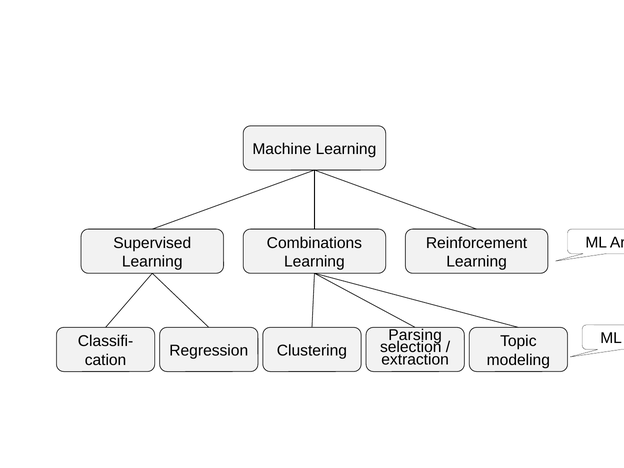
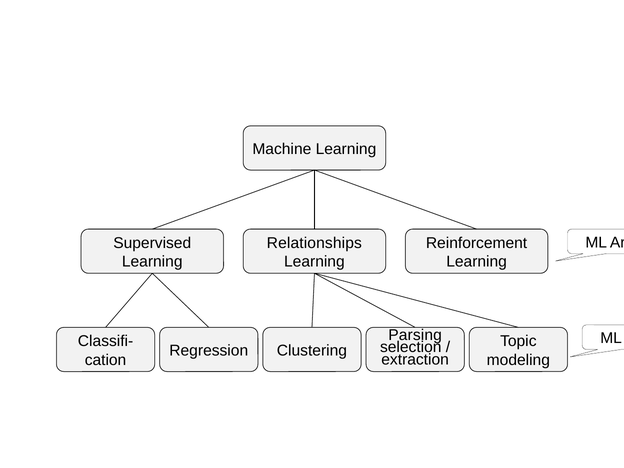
Combinations: Combinations -> Relationships (314, 243)
